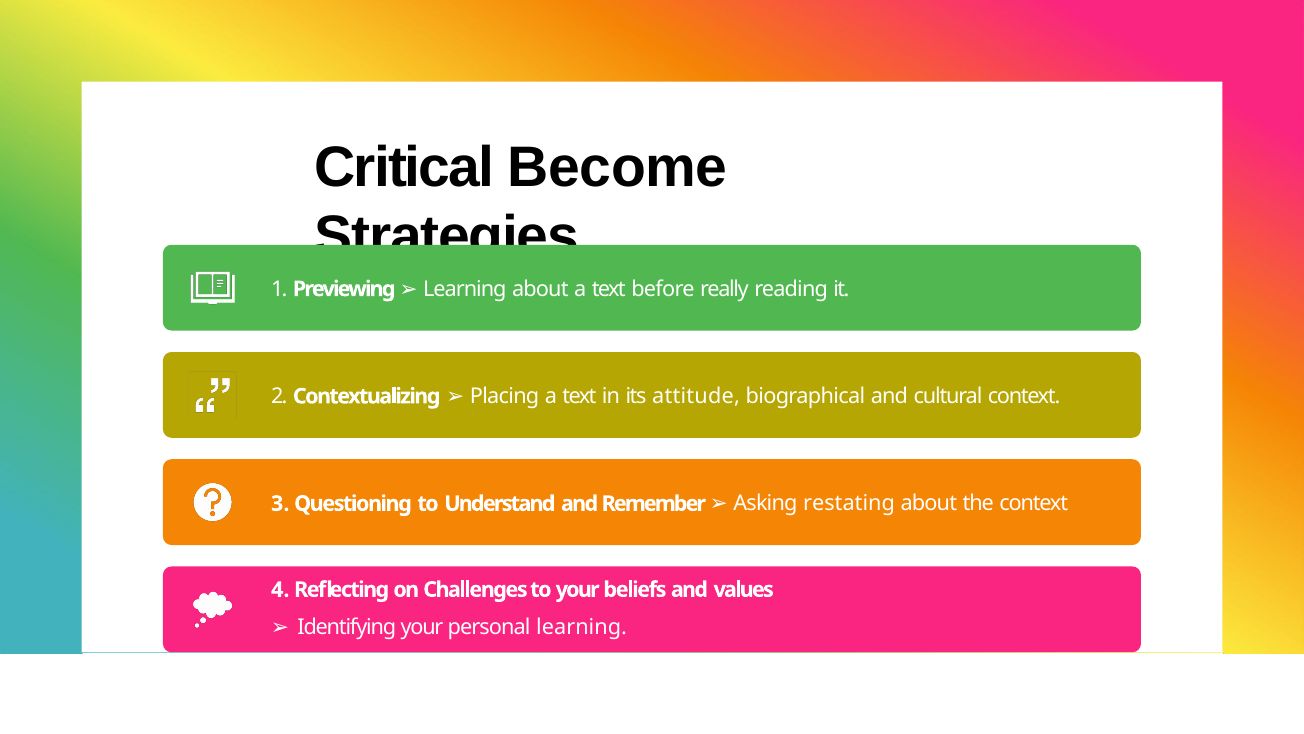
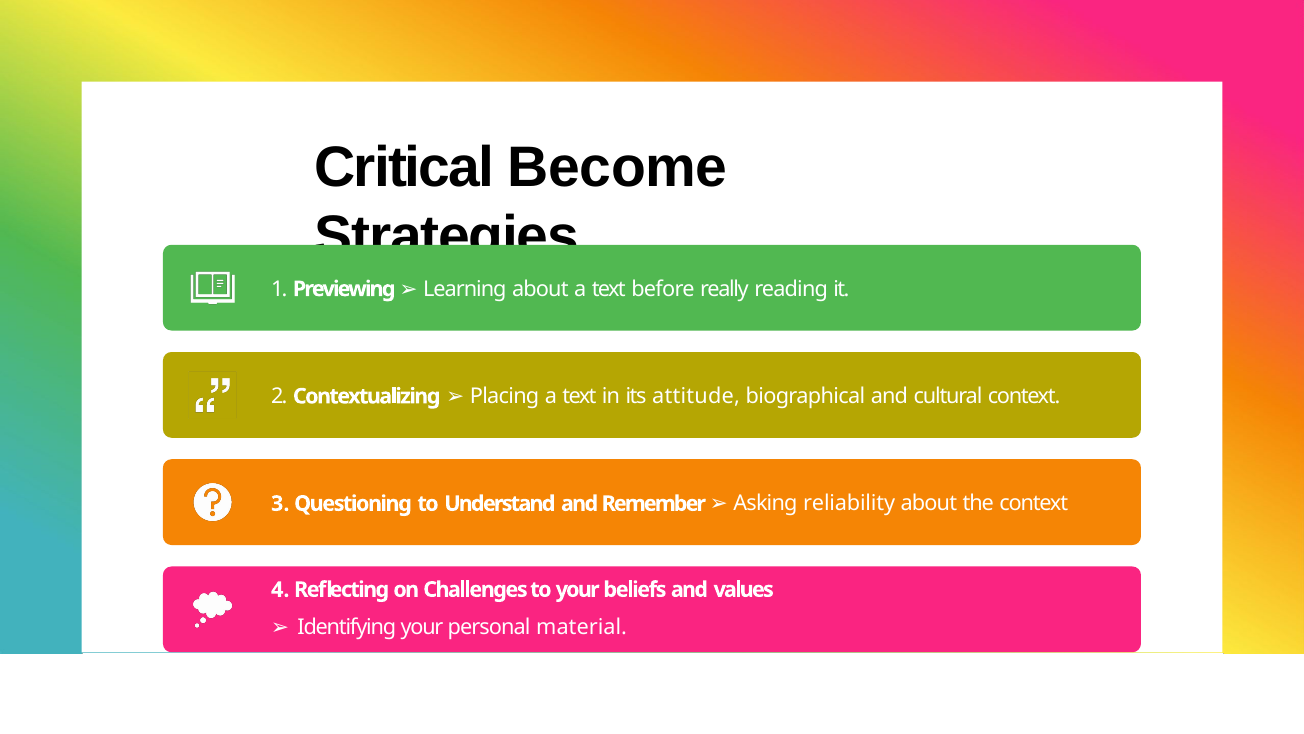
restating: restating -> reliability (849, 503)
personal learning: learning -> material (582, 627)
